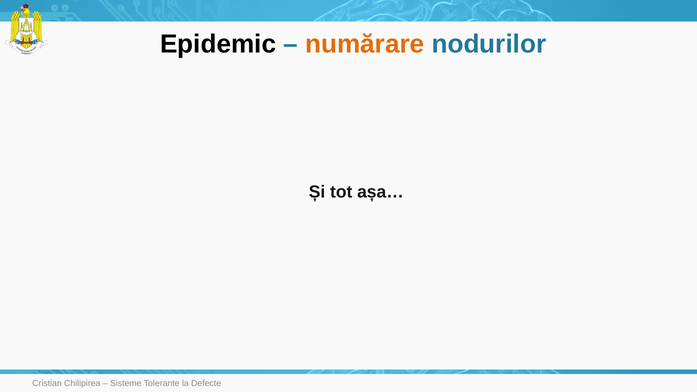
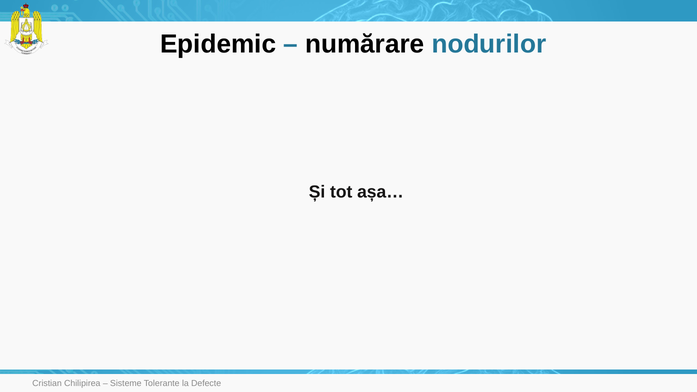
numărare colour: orange -> black (365, 44)
